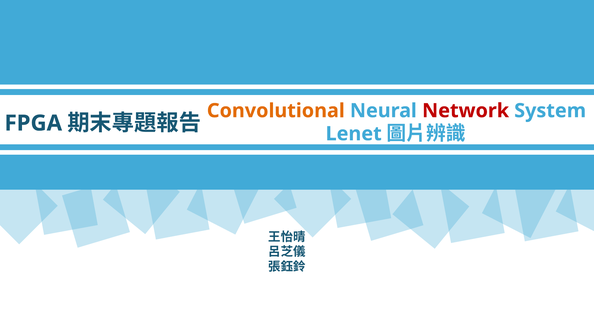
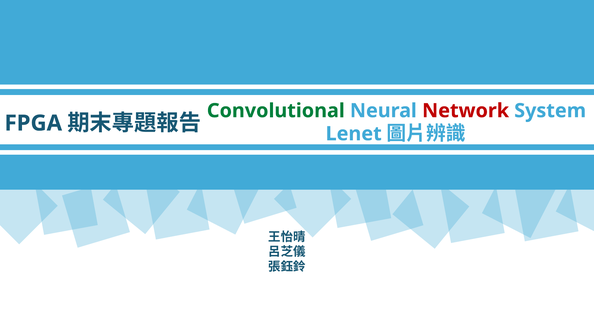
Convolutional colour: orange -> green (276, 111)
